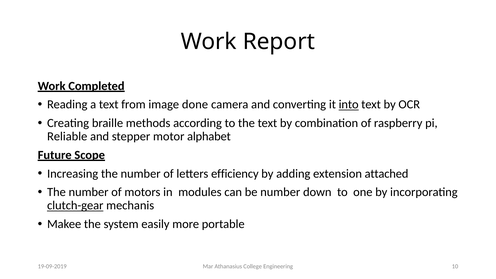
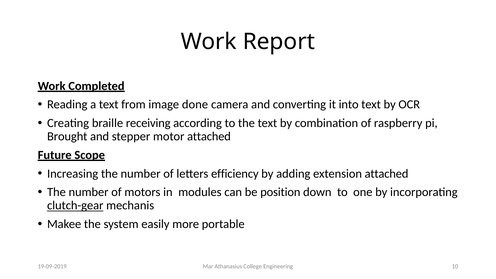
into underline: present -> none (349, 105)
methods: methods -> receiving (148, 123)
Reliable: Reliable -> Brought (67, 136)
motor alphabet: alphabet -> attached (209, 136)
be number: number -> position (280, 192)
